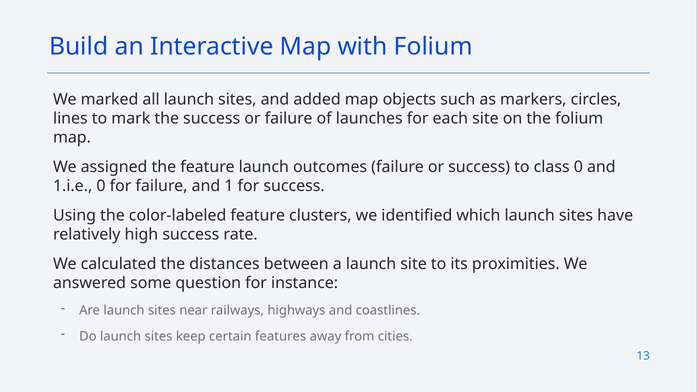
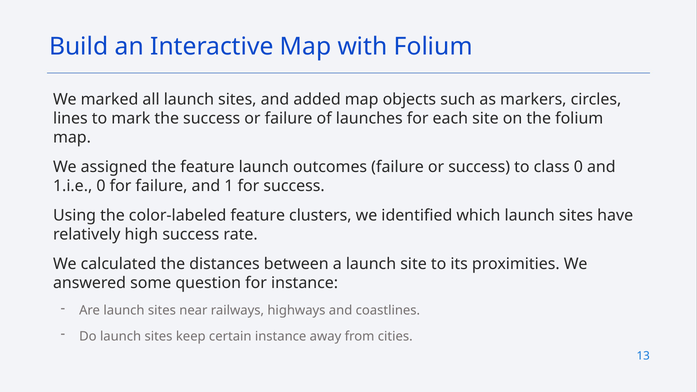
certain features: features -> instance (281, 336)
